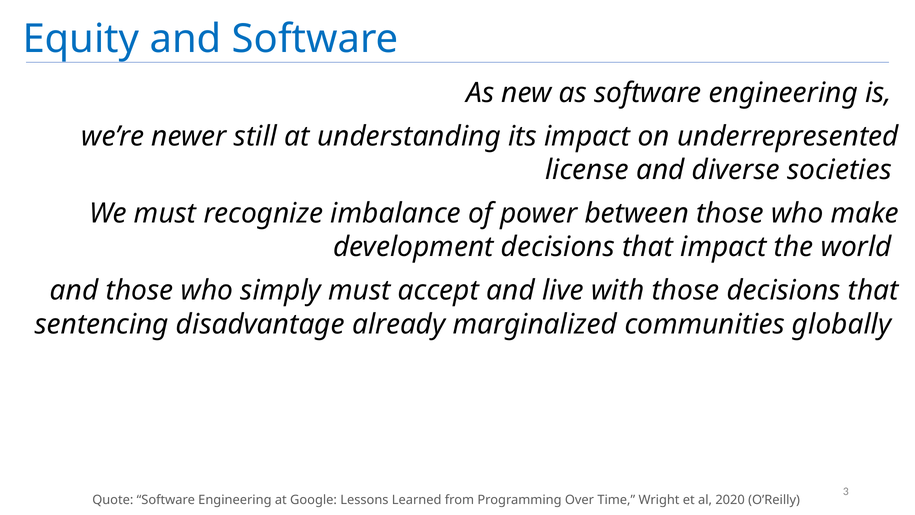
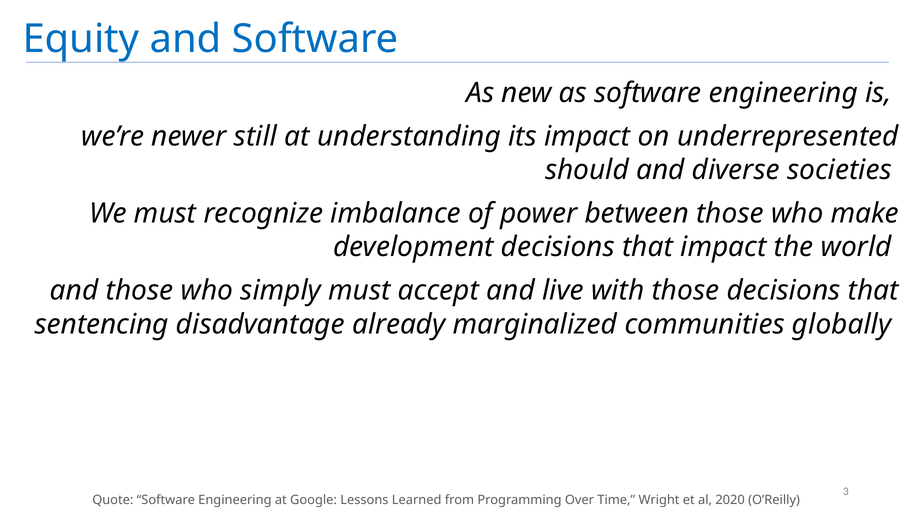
license: license -> should (587, 170)
